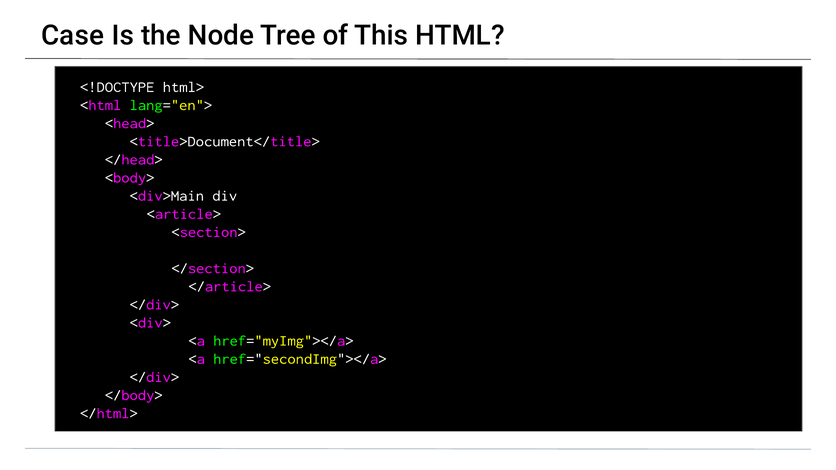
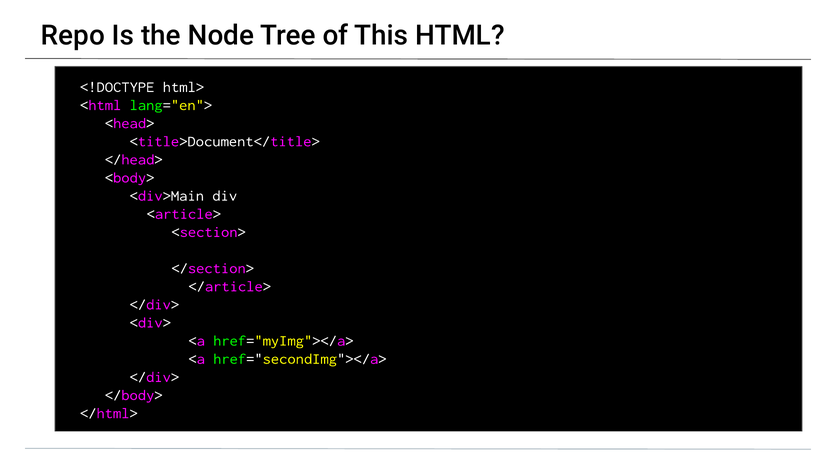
Case: Case -> Repo (73, 35)
